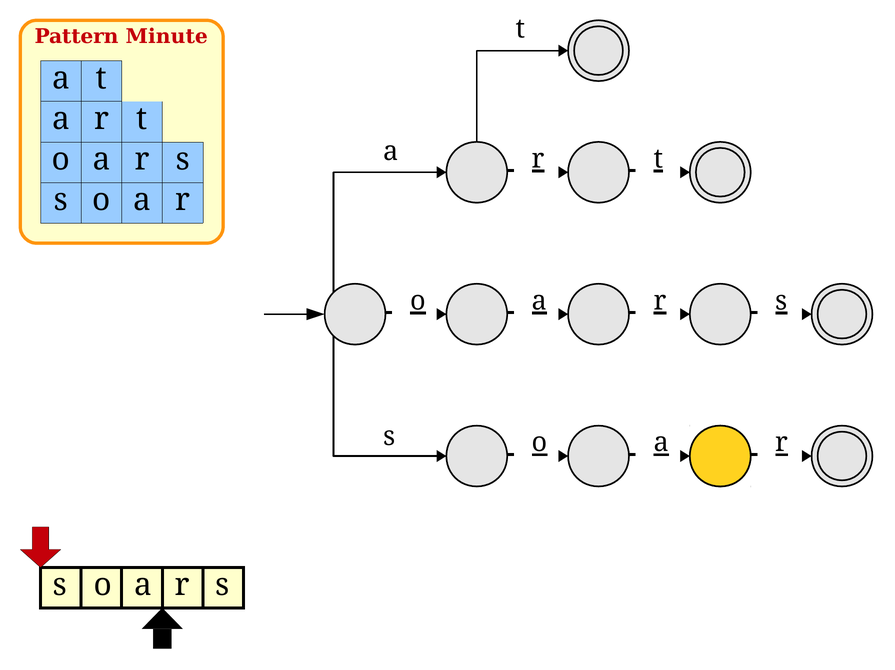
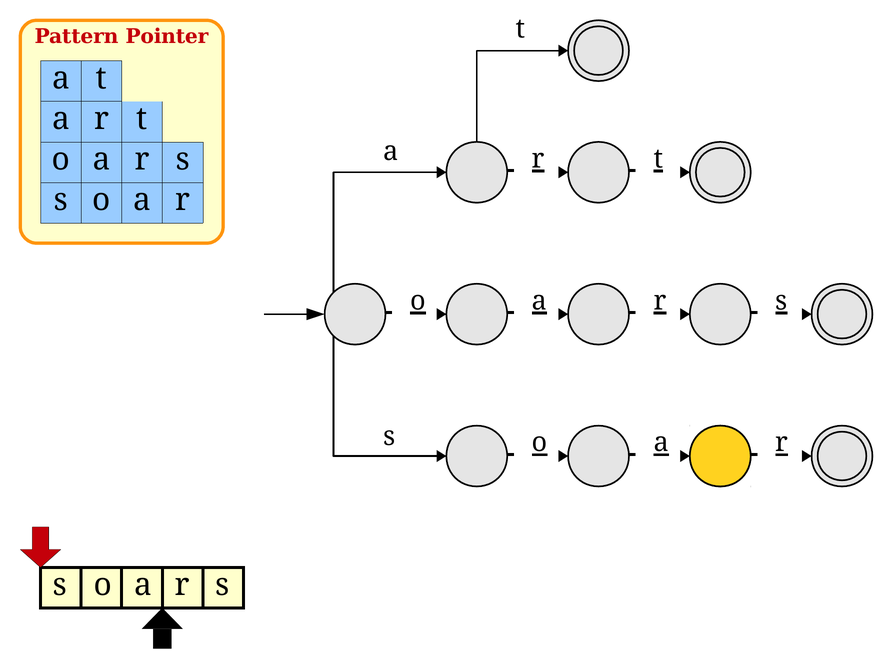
Minute: Minute -> Pointer (167, 37)
